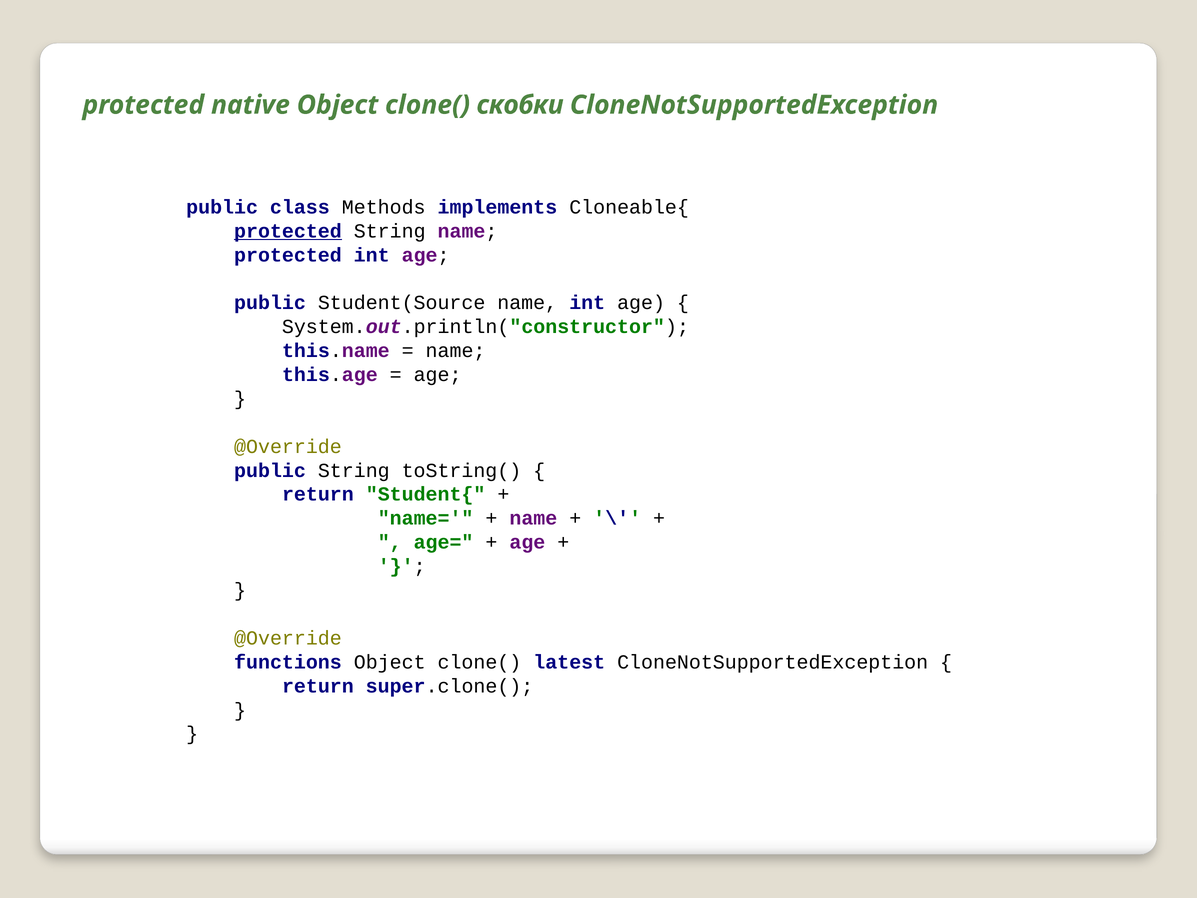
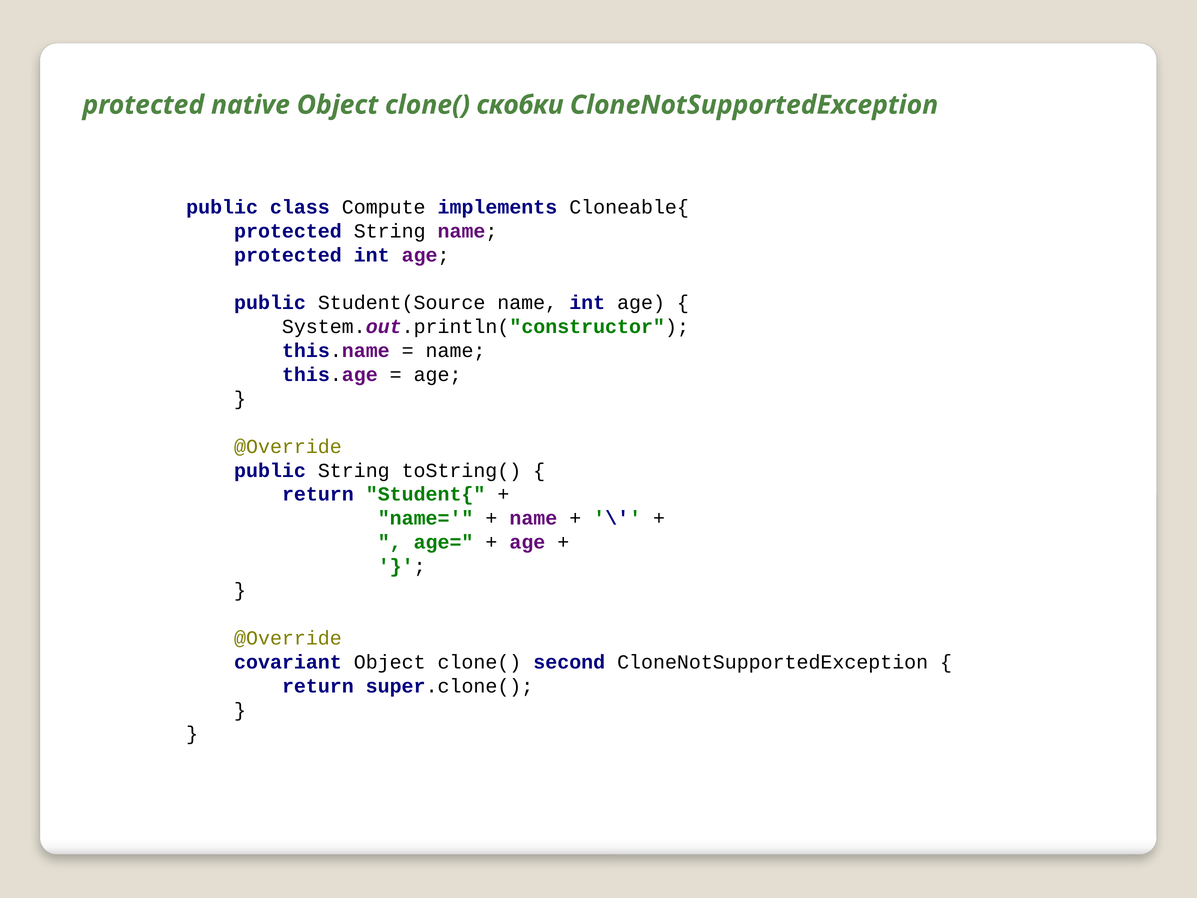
Methods: Methods -> Compute (384, 207)
protected underline: present -> none (288, 231)
functions: functions -> covariant (288, 662)
latest: latest -> second (569, 662)
